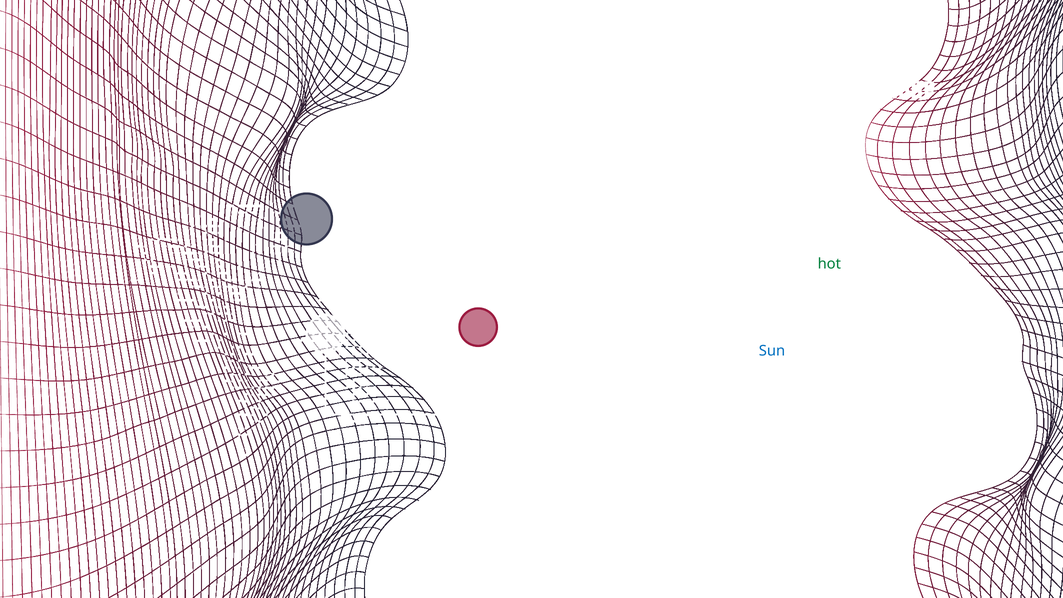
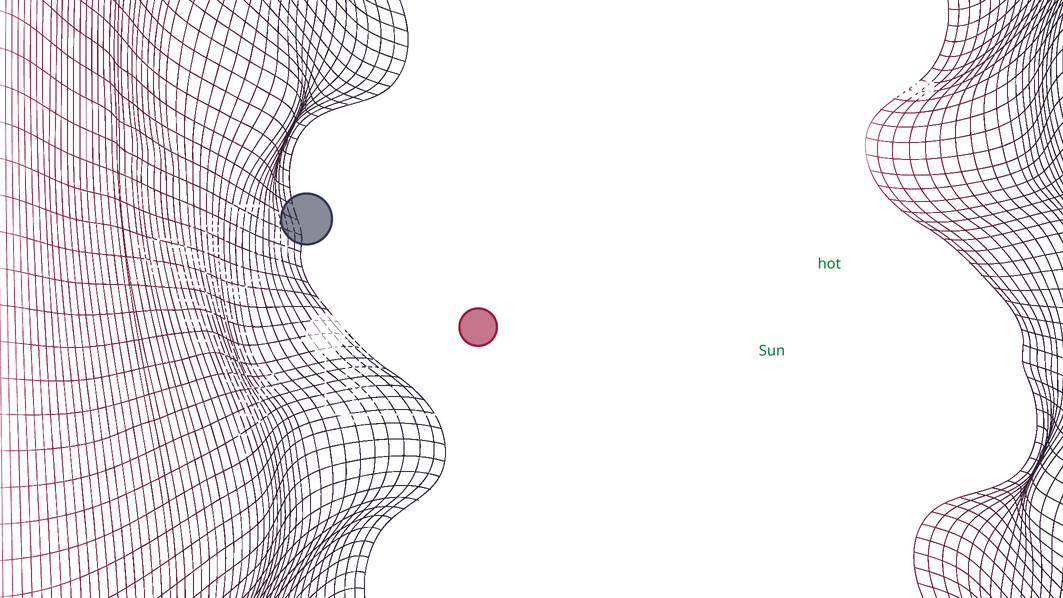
Sun colour: blue -> green (772, 351)
